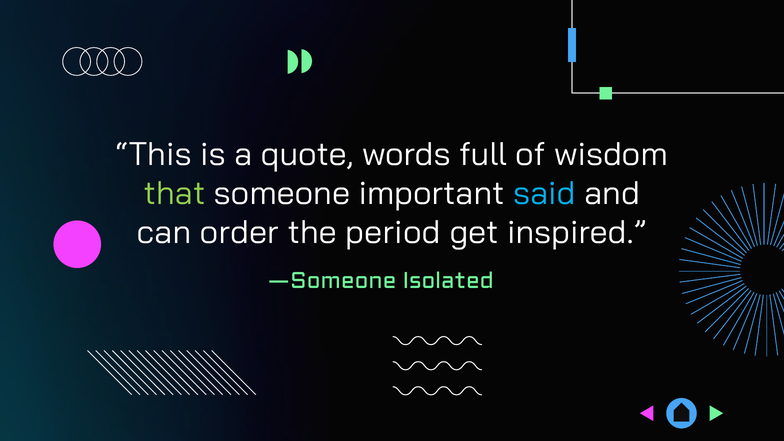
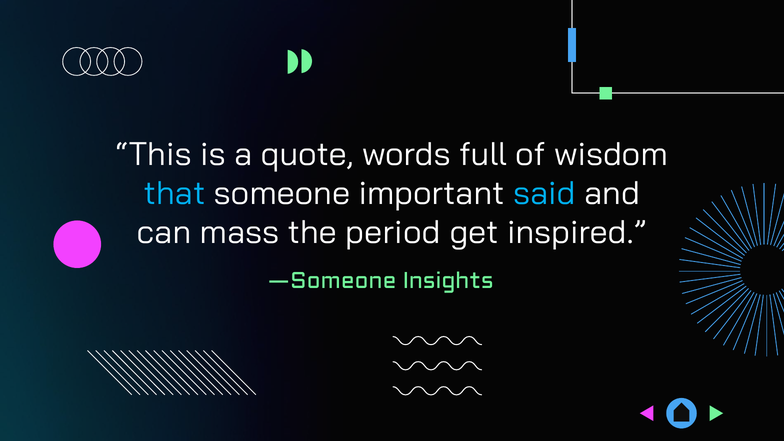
that colour: light green -> light blue (175, 194)
order: order -> mass (239, 233)
Isolated: Isolated -> Insights (448, 281)
